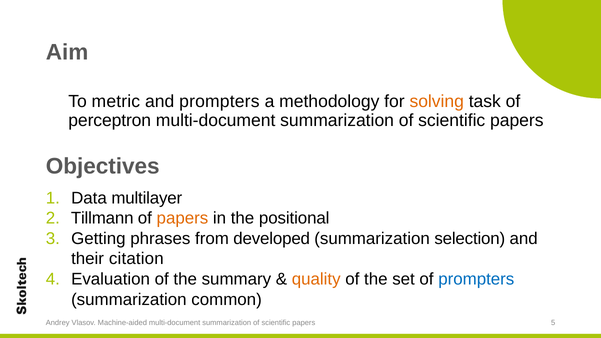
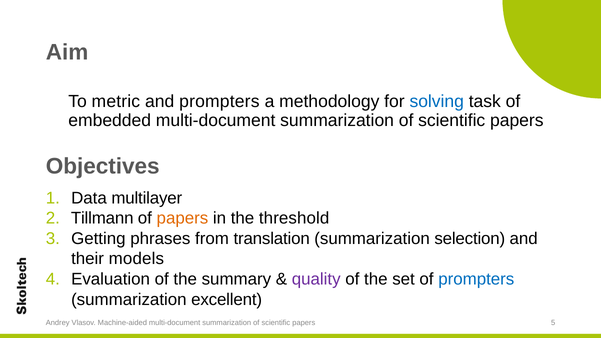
solving colour: orange -> blue (437, 102)
perceptron: perceptron -> embedded (110, 121)
positional: positional -> threshold (294, 218)
developed: developed -> translation (272, 239)
citation: citation -> models (136, 259)
quality colour: orange -> purple (316, 279)
common: common -> excellent (227, 300)
